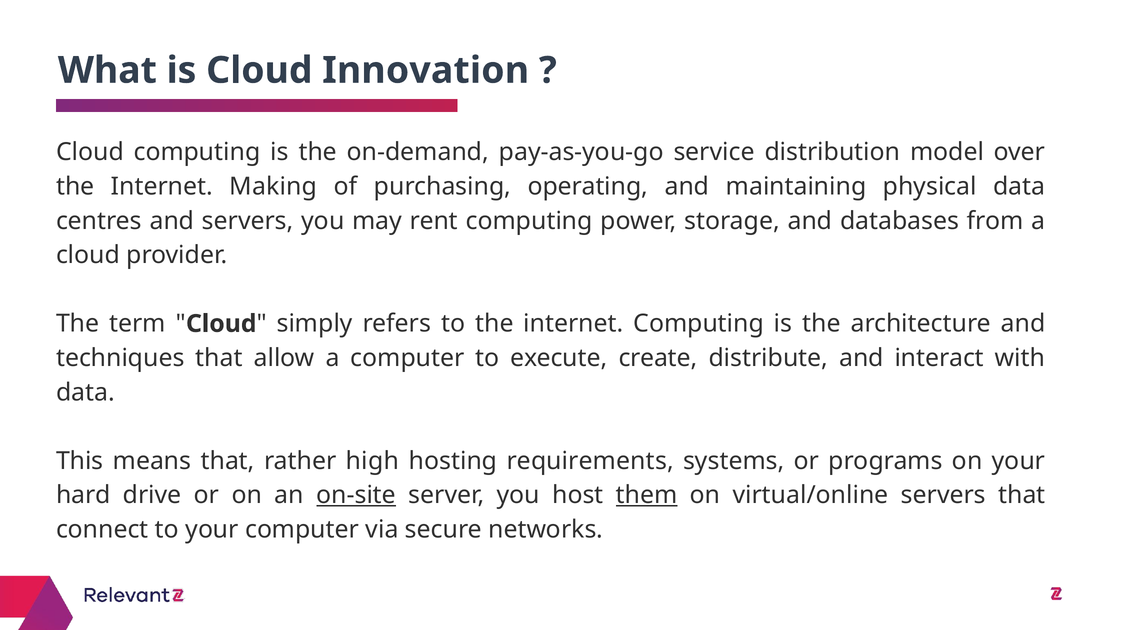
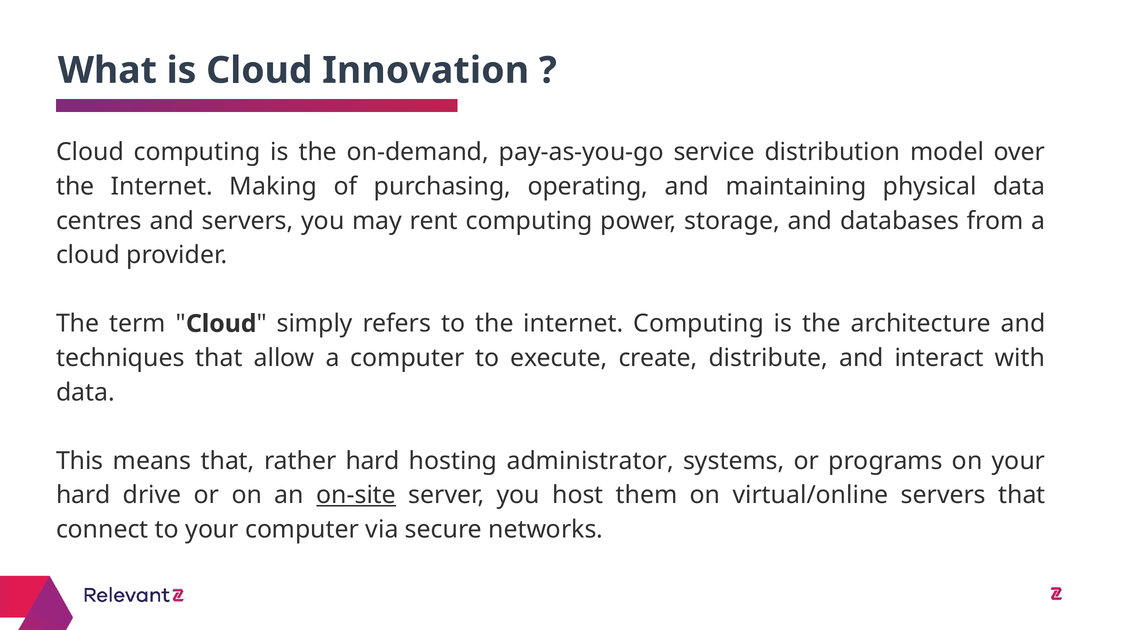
rather high: high -> hard (373, 461)
requirements: requirements -> administrator (590, 461)
them underline: present -> none (647, 496)
